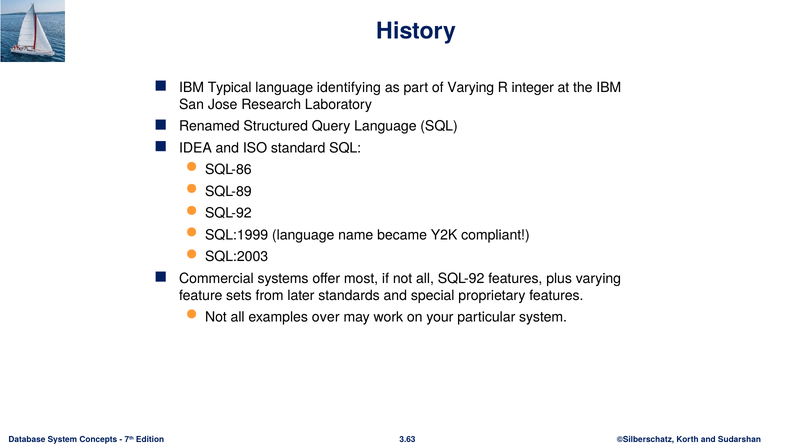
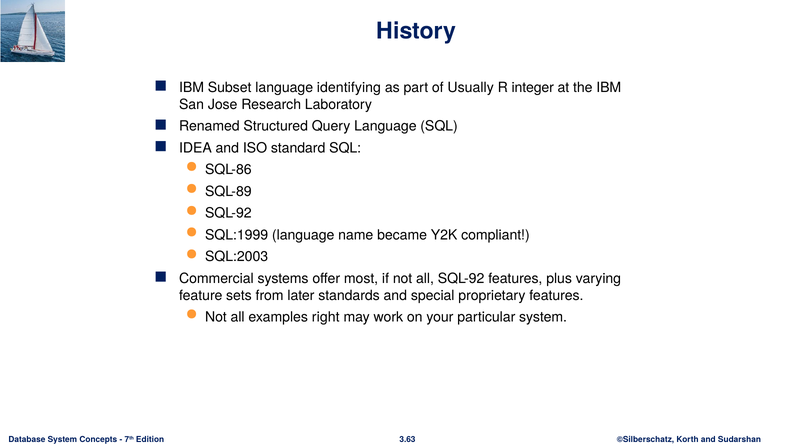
Typical: Typical -> Subset (230, 88)
of Varying: Varying -> Usually (471, 88)
over: over -> right (326, 317)
